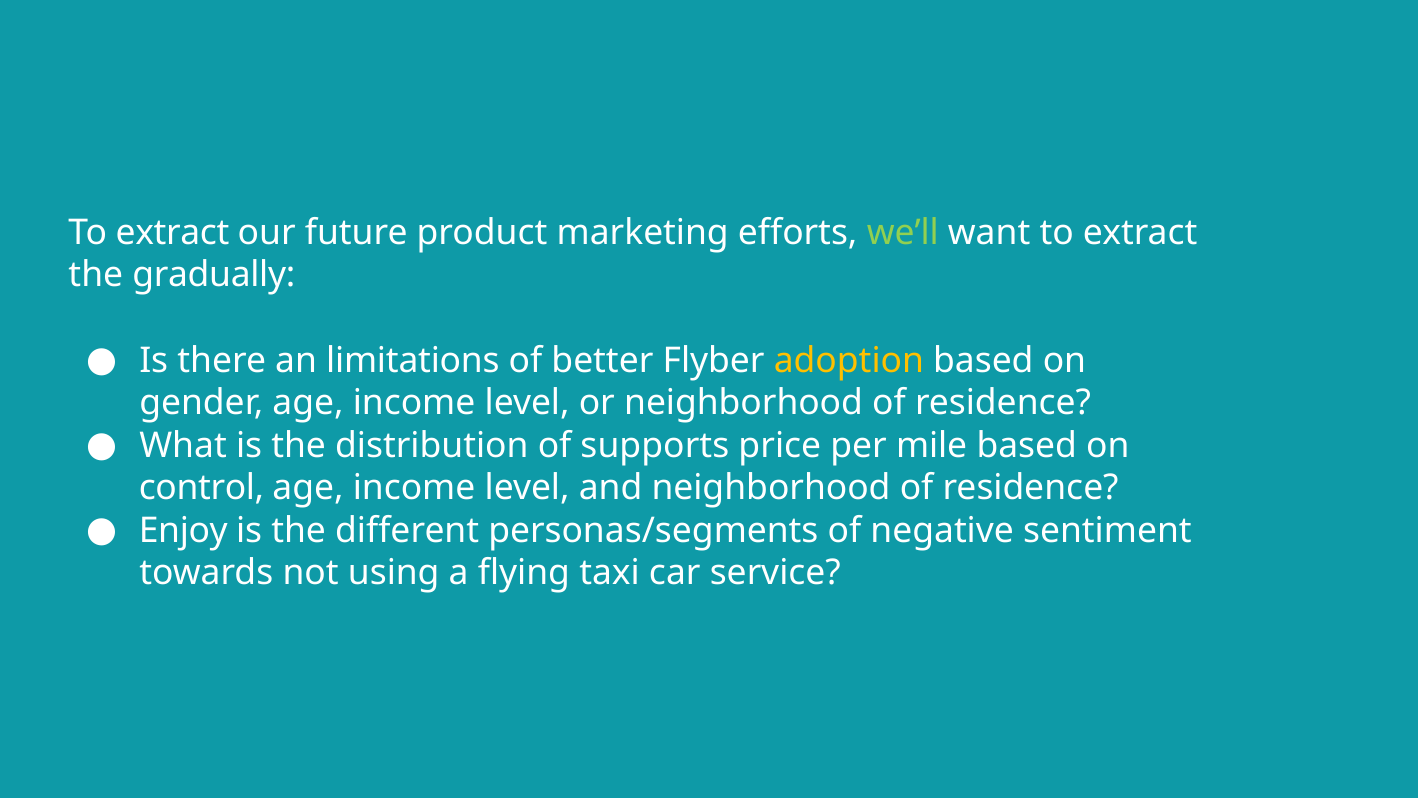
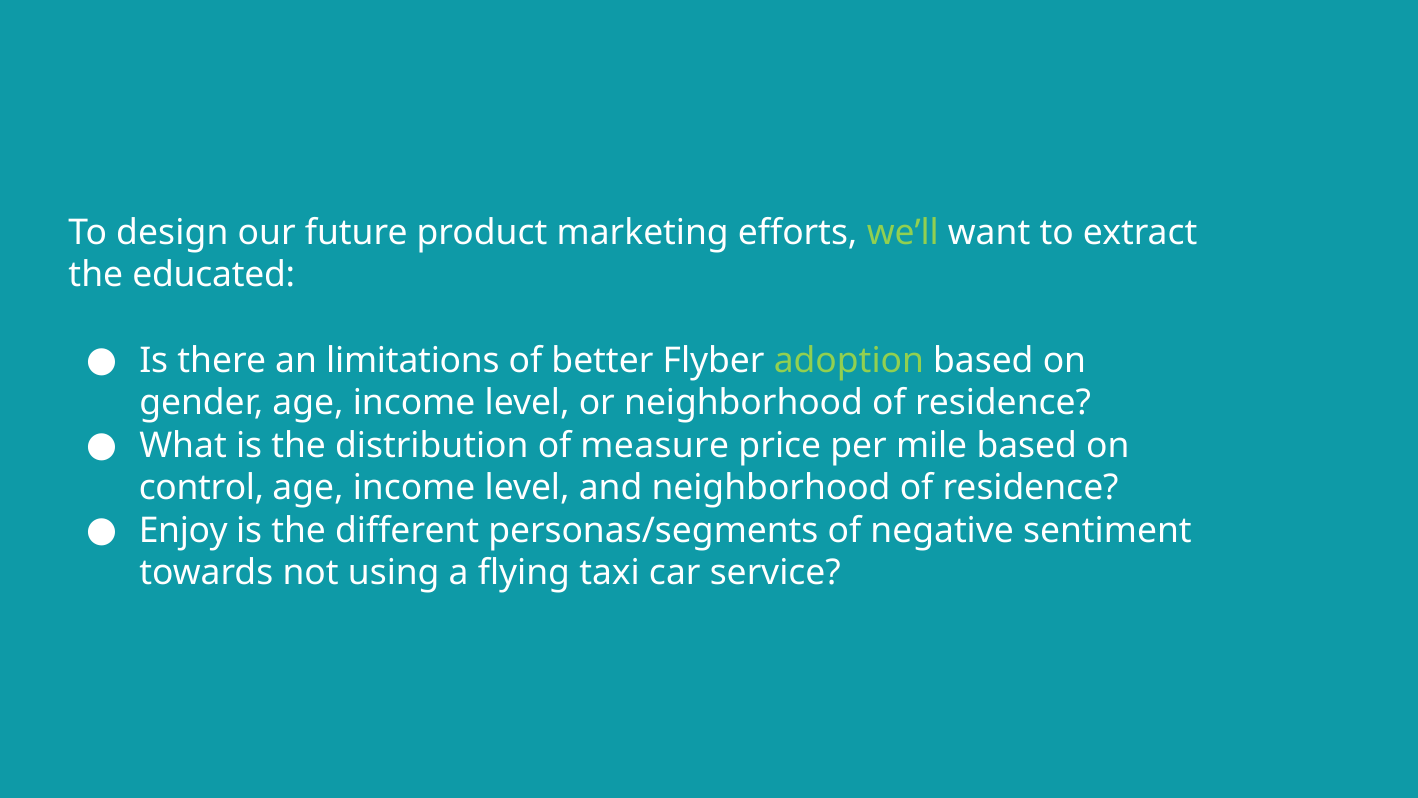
extract: extract -> design (172, 233)
gradually: gradually -> educated (214, 275)
adoption colour: yellow -> light green (849, 360)
supports: supports -> measure (655, 445)
